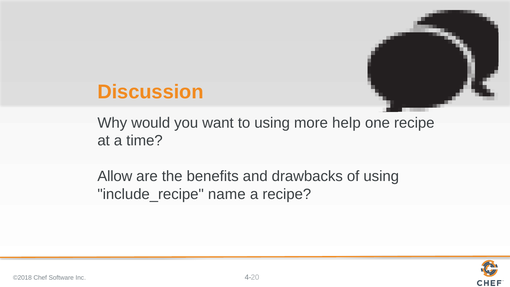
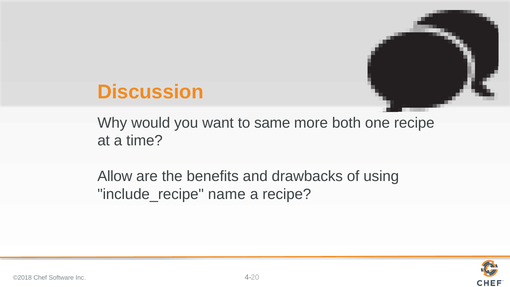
to using: using -> same (272, 123)
help: help -> both (346, 123)
